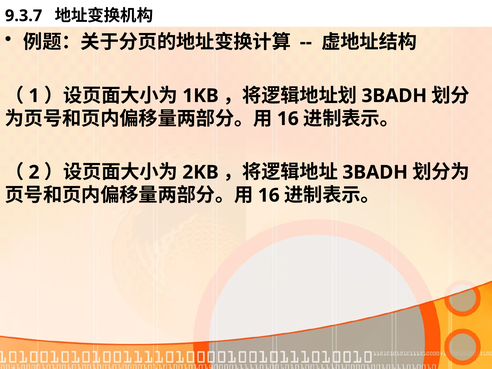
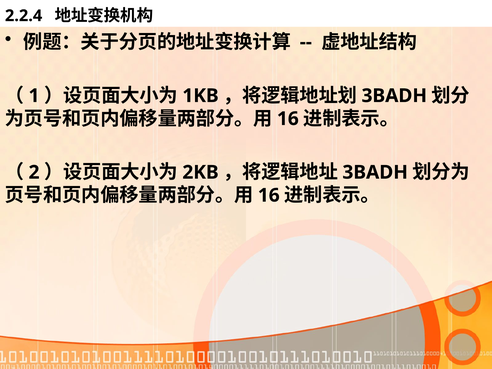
9.3.7: 9.3.7 -> 2.2.4 (24, 16)
